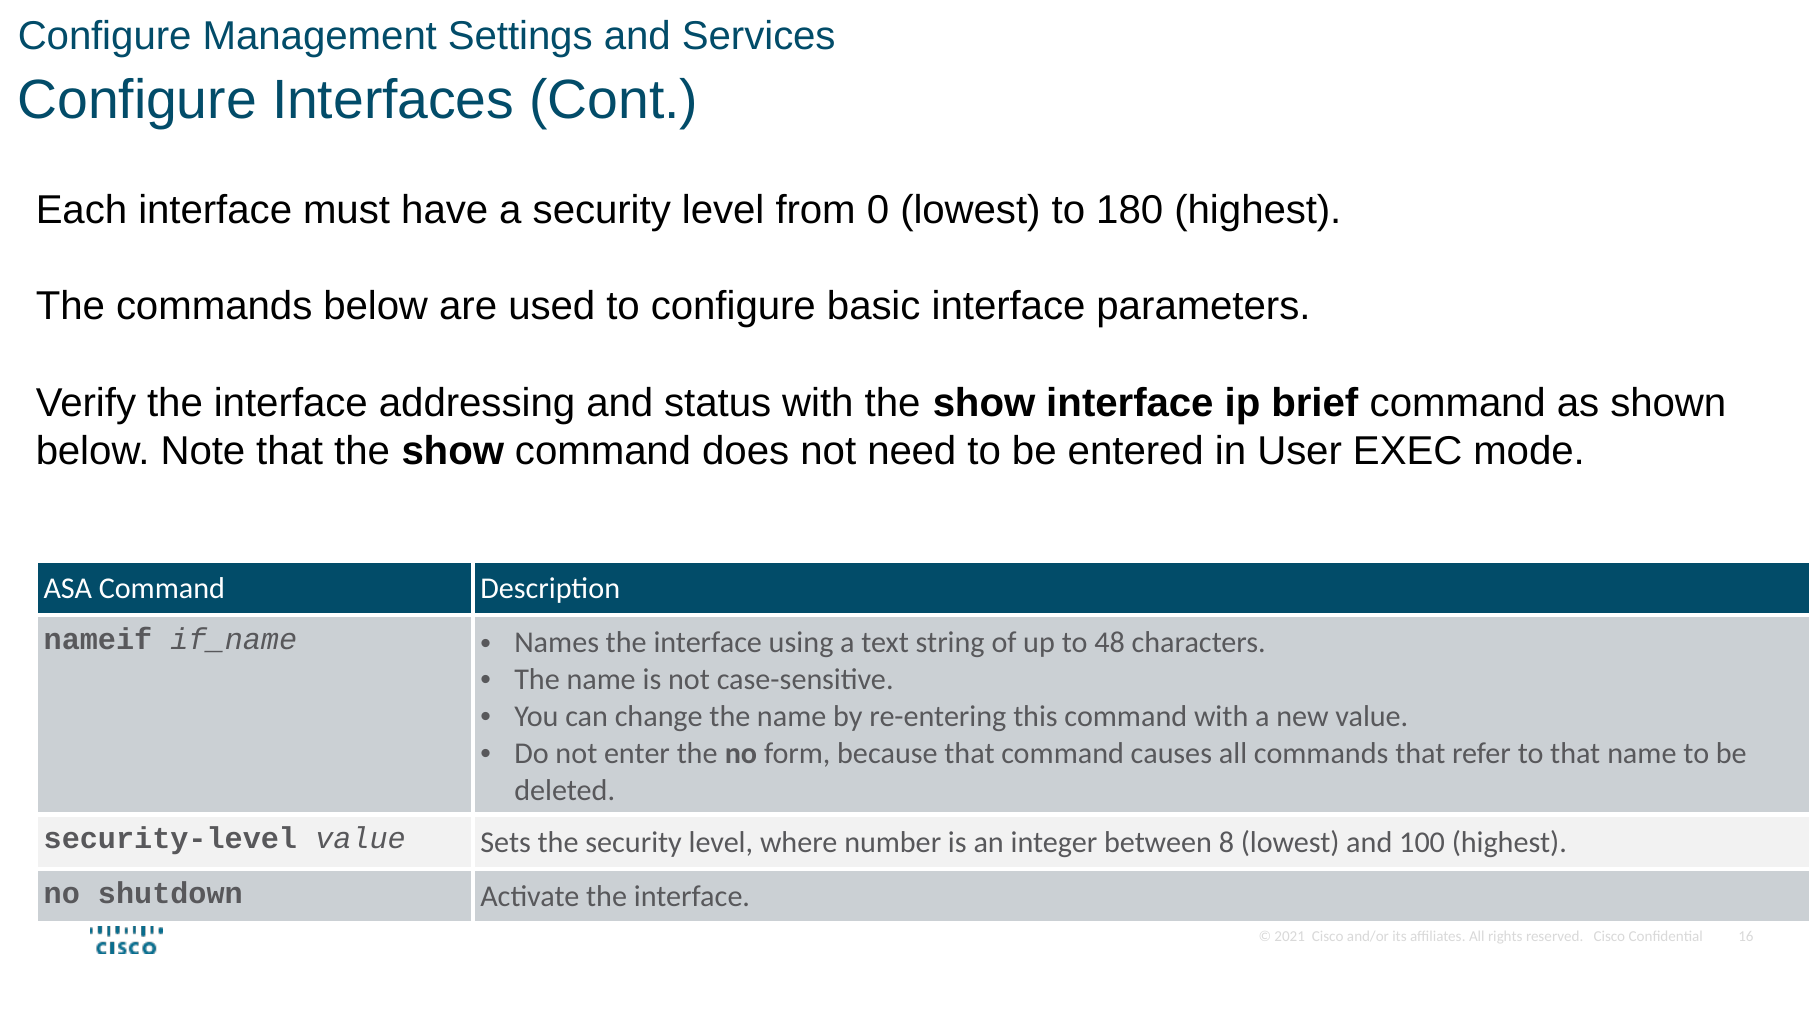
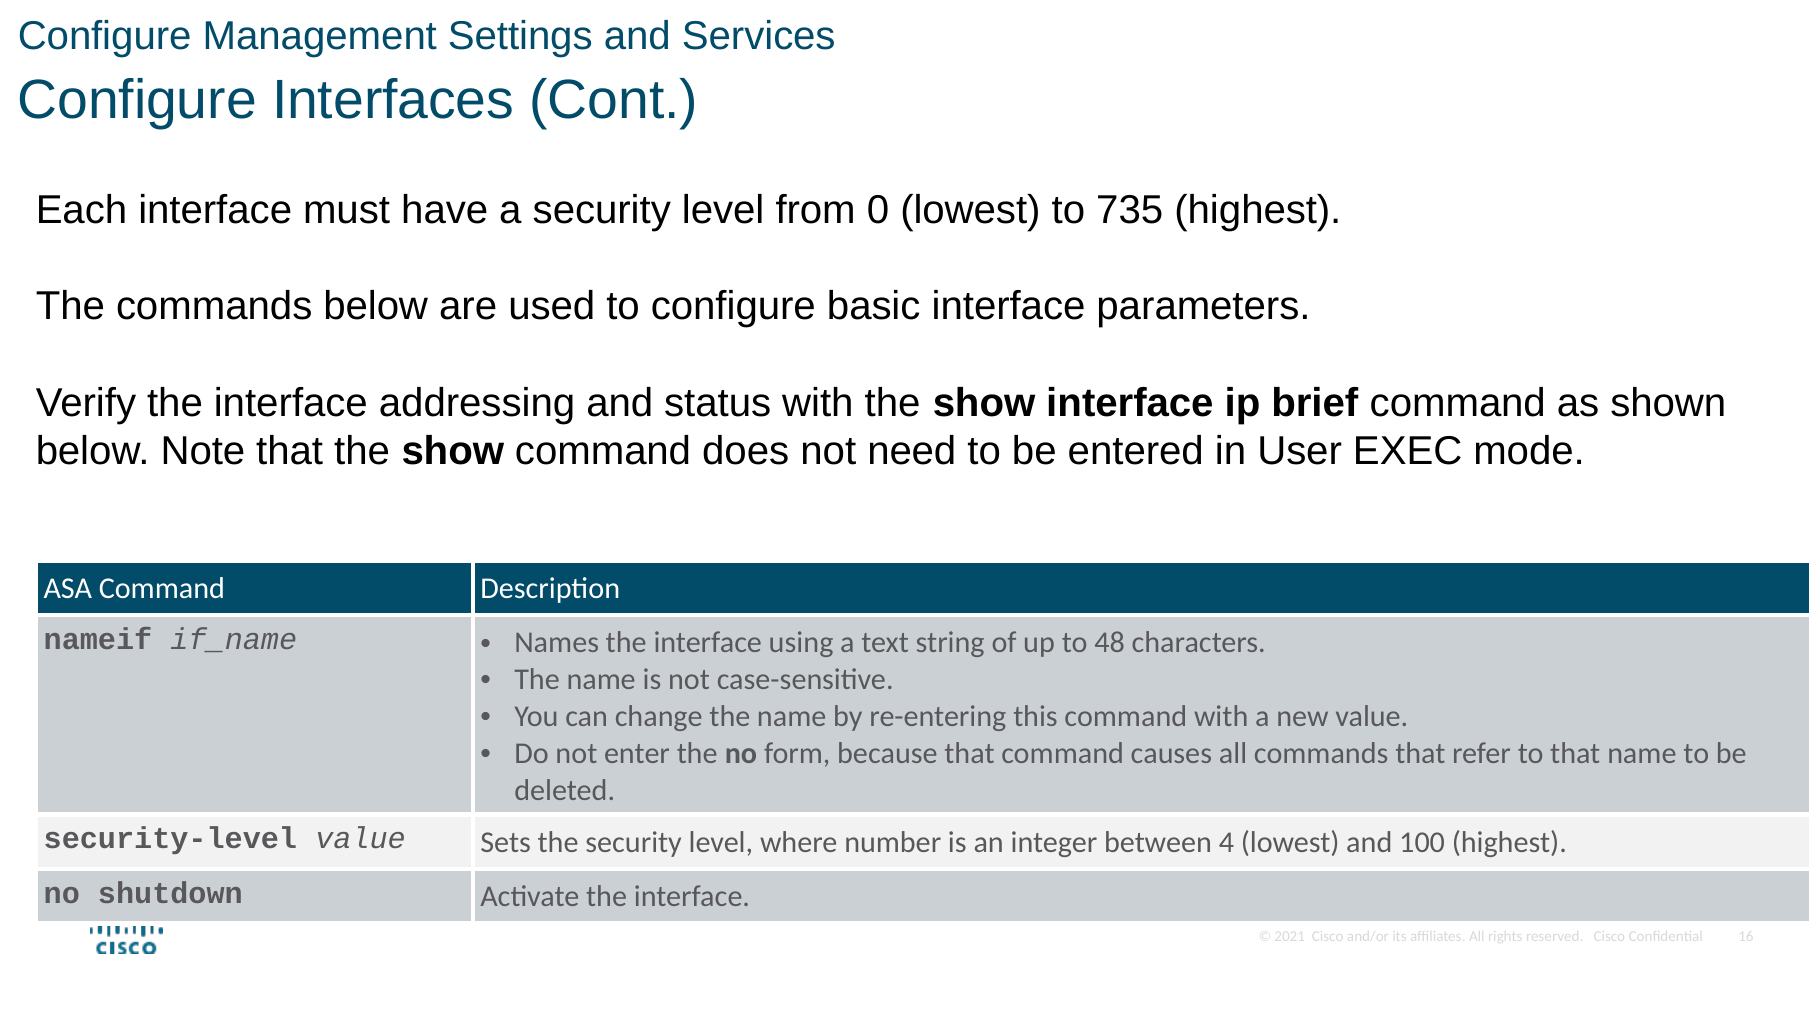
180: 180 -> 735 (1130, 210)
8: 8 -> 4 (1226, 842)
